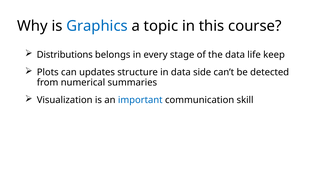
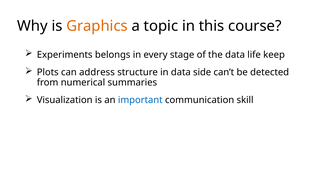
Graphics colour: blue -> orange (97, 26)
Distributions: Distributions -> Experiments (65, 55)
updates: updates -> address (97, 72)
